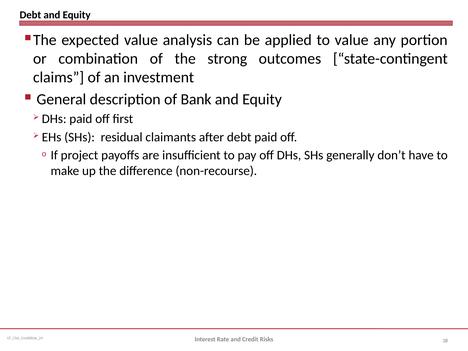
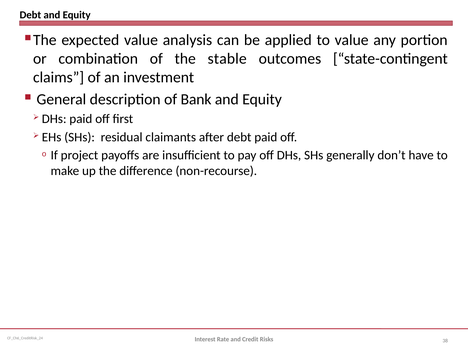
strong: strong -> stable (227, 59)
